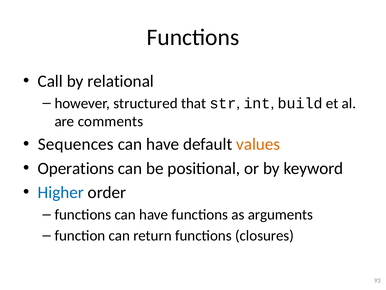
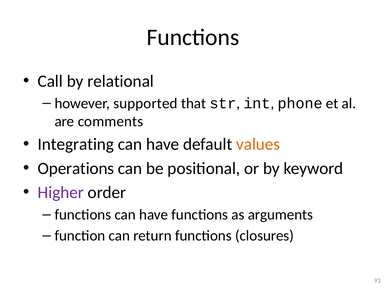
structured: structured -> supported (145, 103)
build: build -> phone (300, 103)
Sequences: Sequences -> Integrating (76, 144)
Higher colour: blue -> purple (61, 192)
